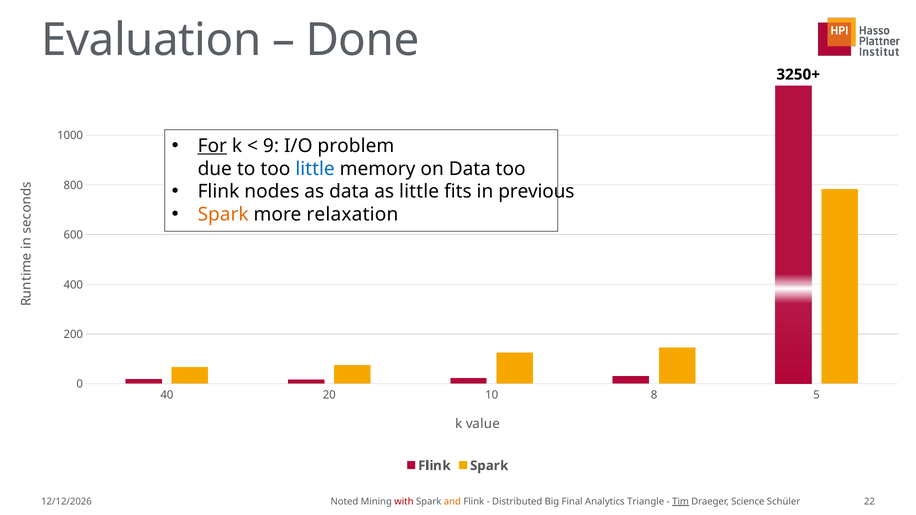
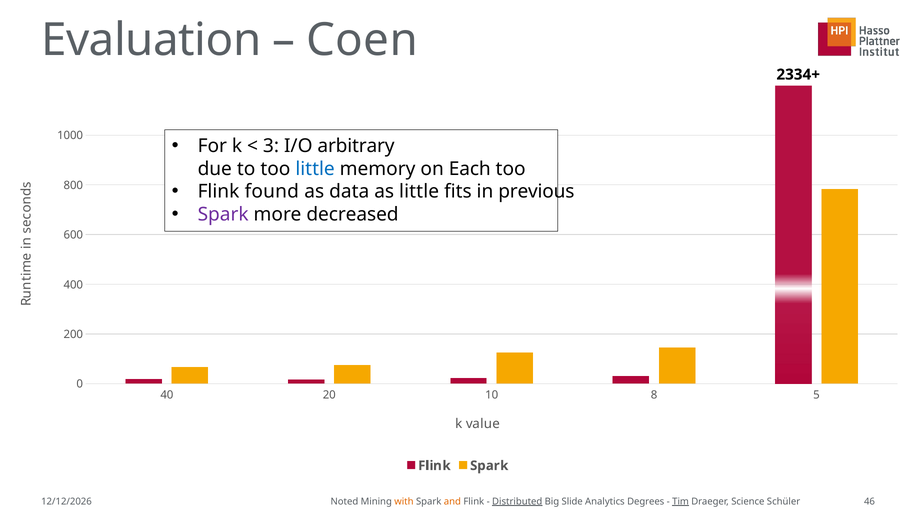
Done: Done -> Coen (362, 40)
3250+: 3250+ -> 2334+ (798, 75)
For underline: present -> none (212, 146)
9: 9 -> 3 (271, 146)
problem: problem -> arbitrary (356, 146)
on Data: Data -> Each (470, 169)
nodes: nodes -> found (272, 192)
Spark colour: orange -> purple (223, 215)
relaxation: relaxation -> decreased (352, 215)
with colour: red -> orange (404, 502)
Distributed underline: none -> present (517, 502)
Final: Final -> Slide (572, 502)
Triangle: Triangle -> Degrees (646, 502)
22: 22 -> 46 (870, 502)
